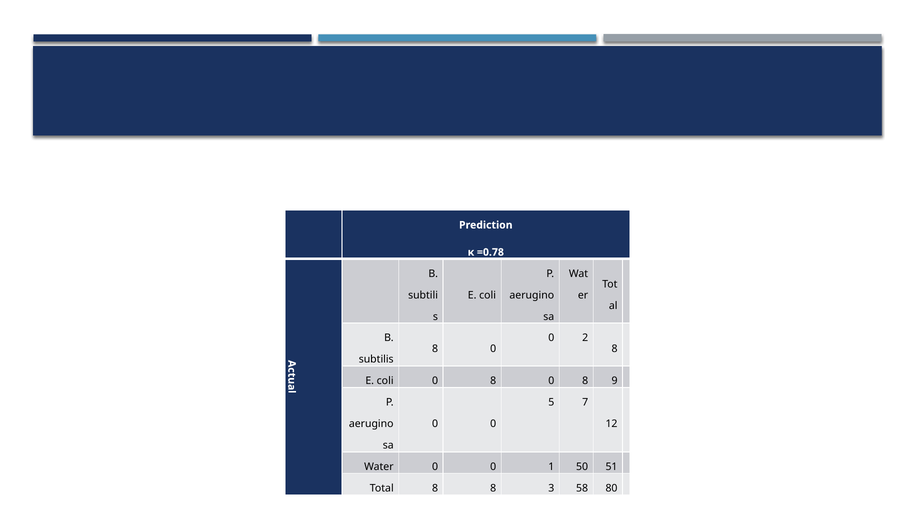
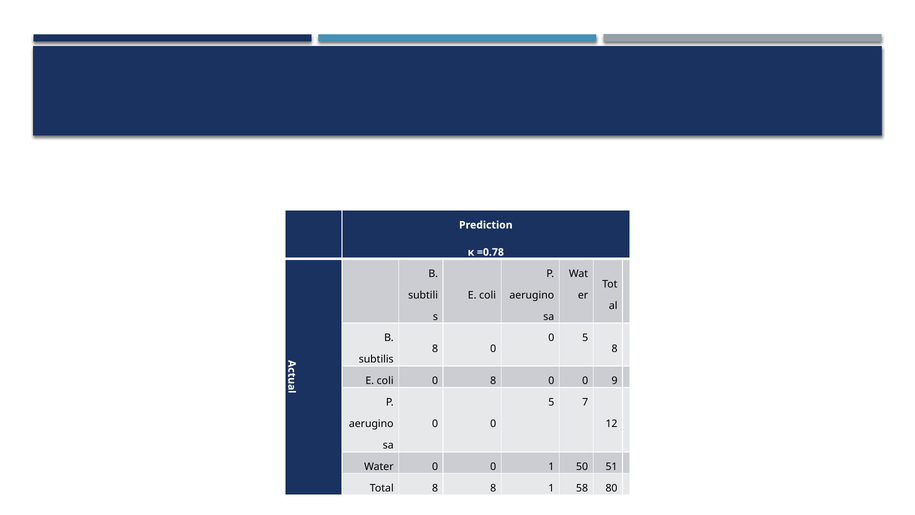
2: 2 -> 5 (585, 338)
0 8 0 8: 8 -> 0 (585, 381)
8 3: 3 -> 1 (551, 488)
